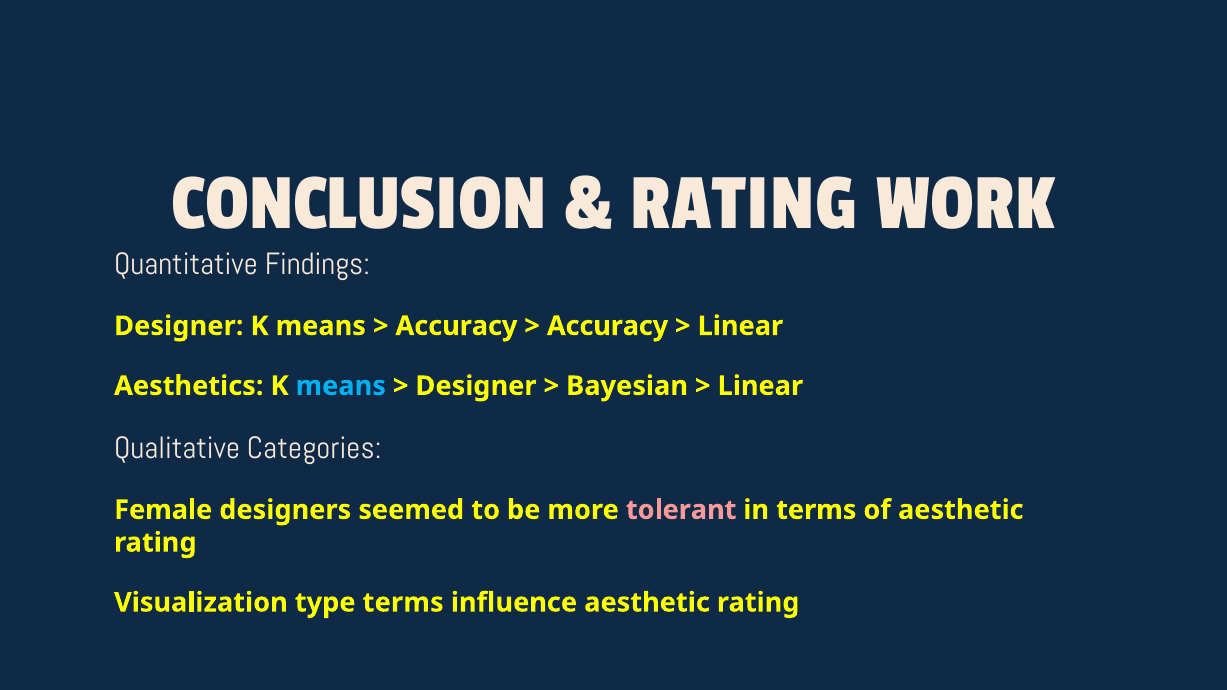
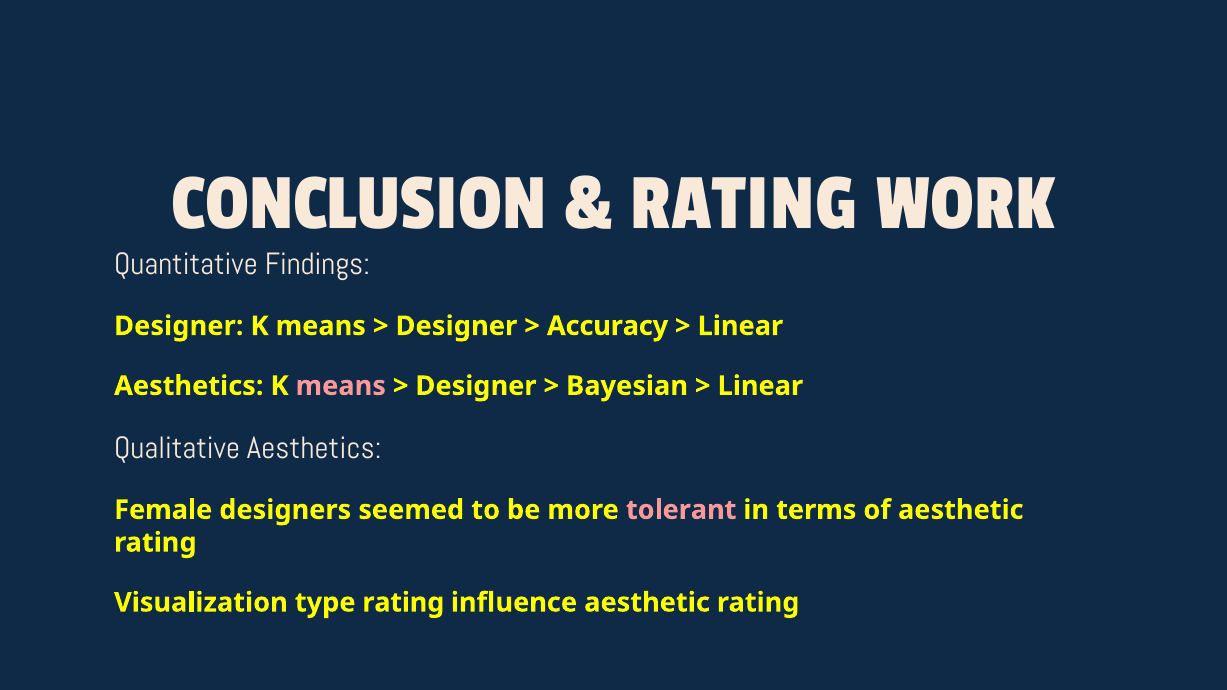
Accuracy: Accuracy -> Designer (456, 326)
means colour: light blue -> pink (341, 386)
Qualitative Categories: Categories -> Aesthetics (314, 448)
type terms: terms -> rating (403, 603)
